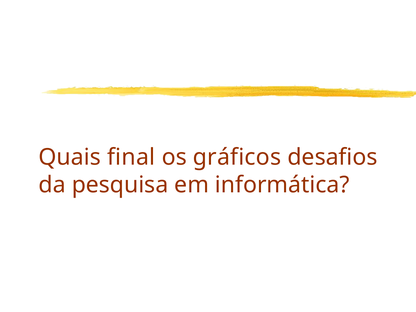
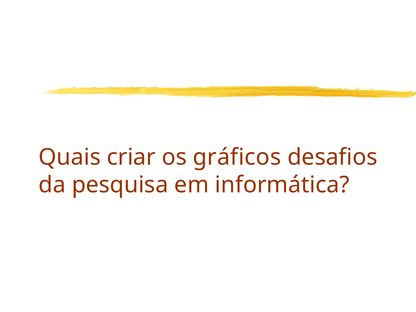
final: final -> criar (131, 157)
